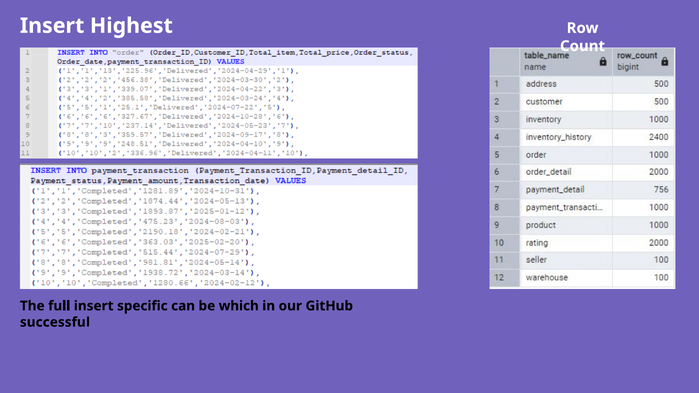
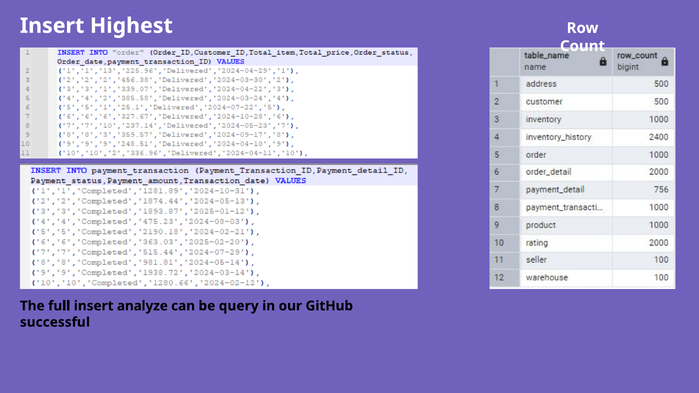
specific: specific -> analyze (142, 306)
which: which -> query (239, 306)
